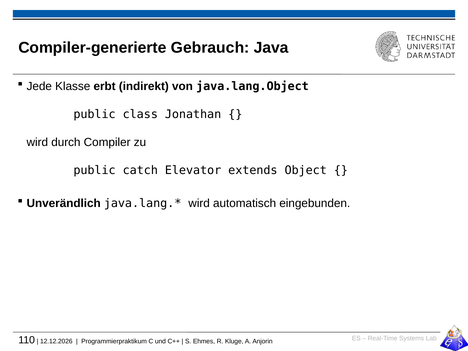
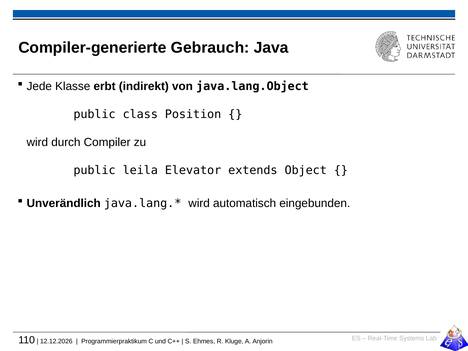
Jonathan: Jonathan -> Position (193, 114)
catch: catch -> leila (140, 170)
